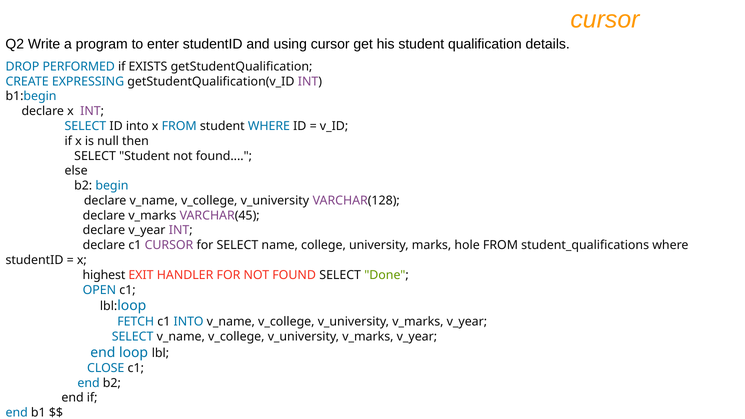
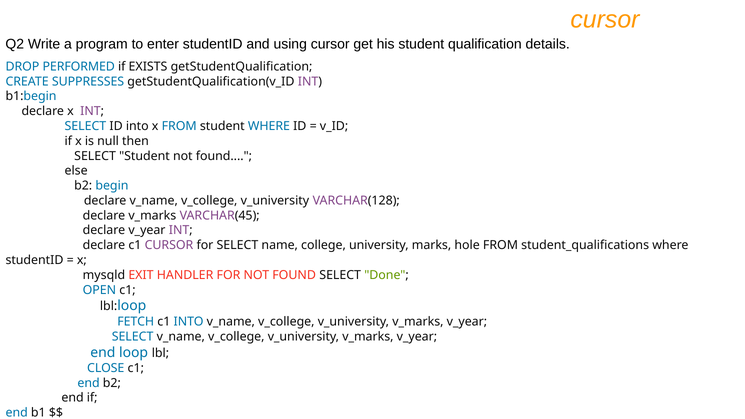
EXPRESSING: EXPRESSING -> SUPPRESSES (88, 81)
highest: highest -> mysqld (104, 275)
